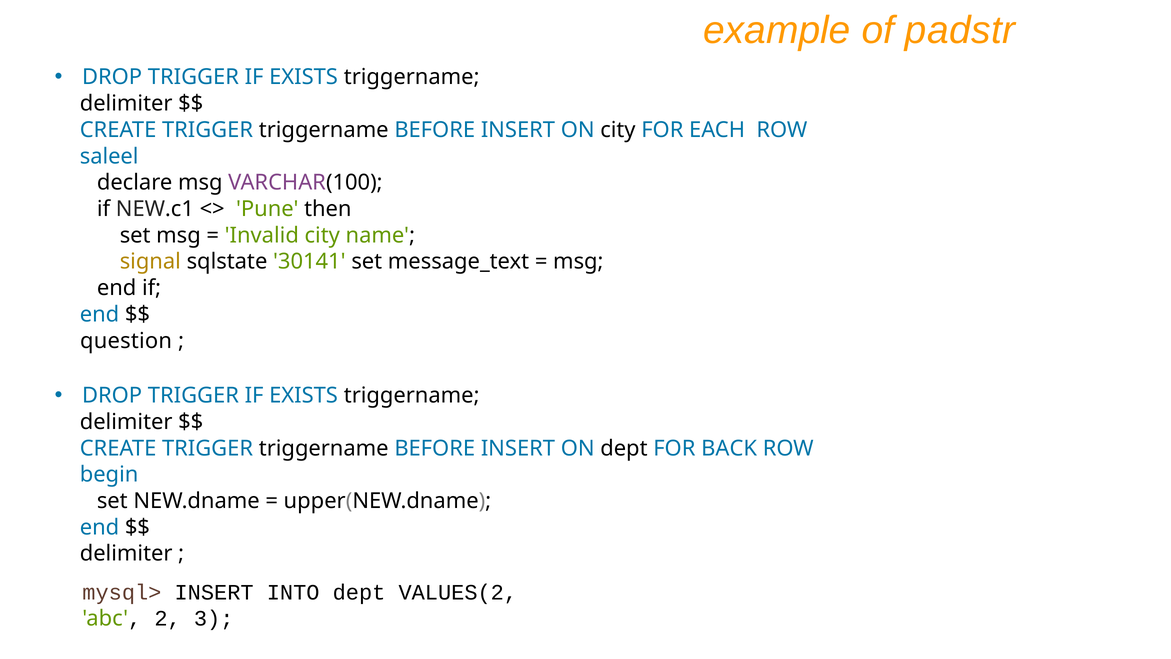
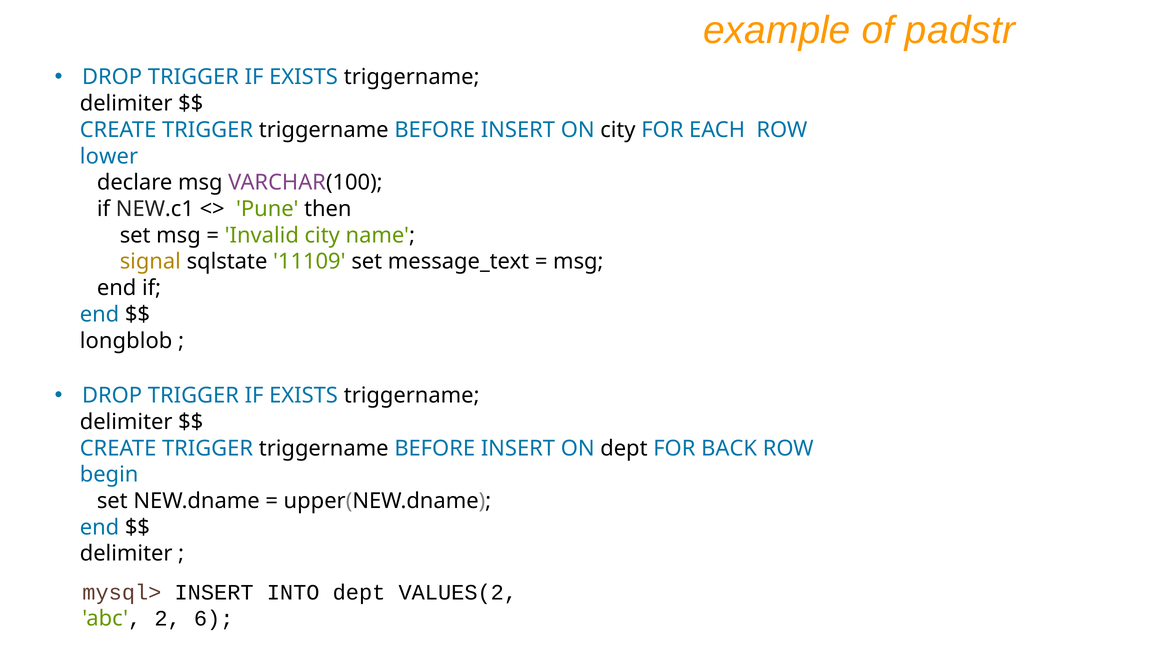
saleel: saleel -> lower (109, 156)
30141: 30141 -> 11109 (309, 262)
question: question -> longblob (126, 341)
3: 3 -> 6 (214, 618)
